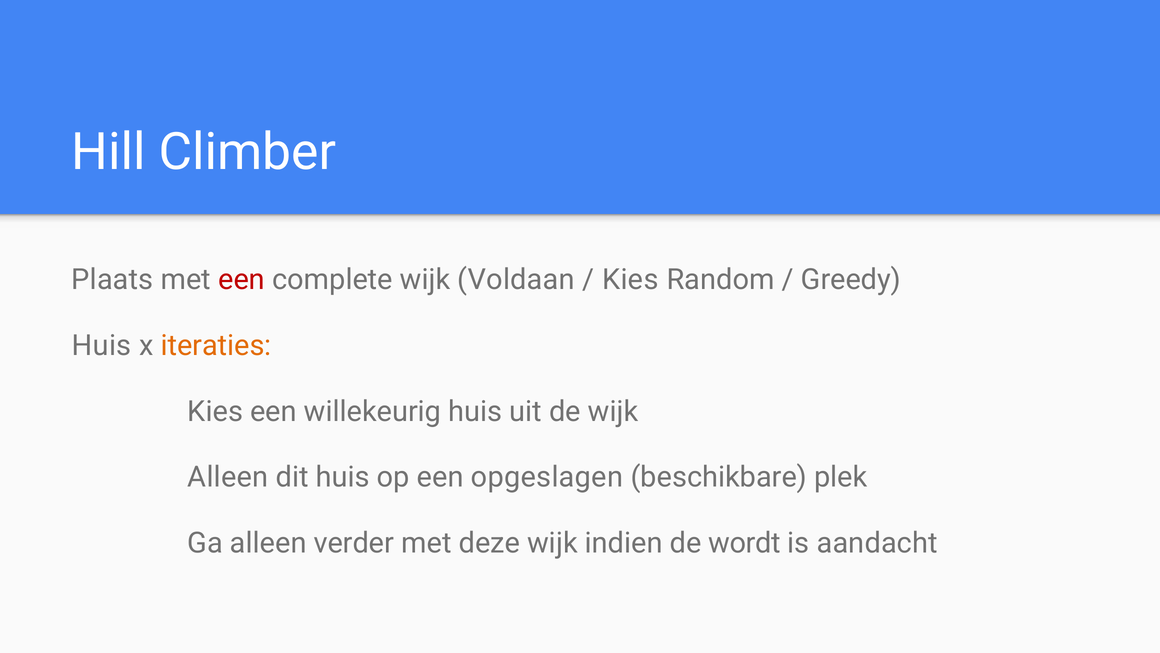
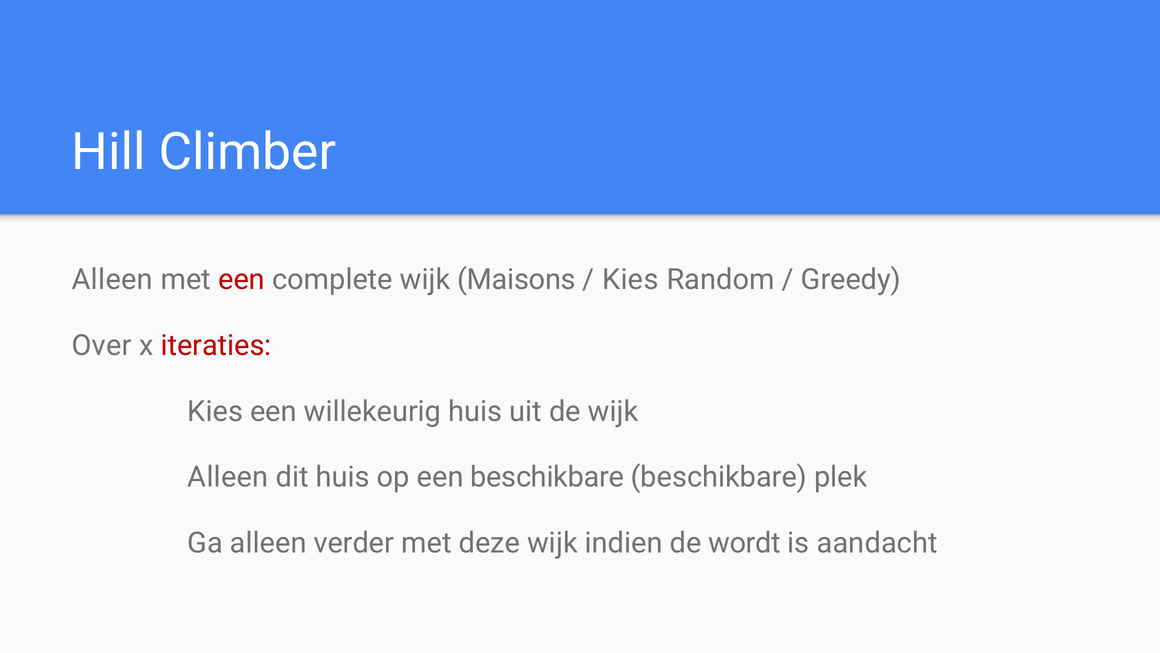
Plaats: Plaats -> Alleen (112, 280)
Voldaan: Voldaan -> Maisons (517, 280)
Huis: Huis -> Over (102, 345)
iteraties colour: orange -> red (216, 345)
een opgeslagen: opgeslagen -> beschikbare (547, 477)
